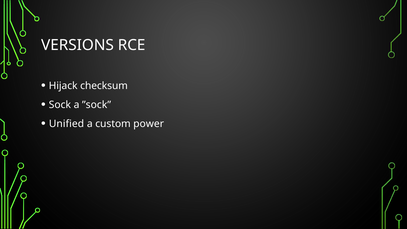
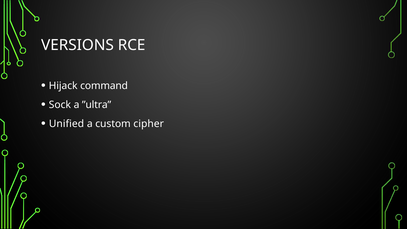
checksum: checksum -> command (104, 86)
”sock: ”sock -> ”ultra (97, 105)
power: power -> cipher (149, 124)
